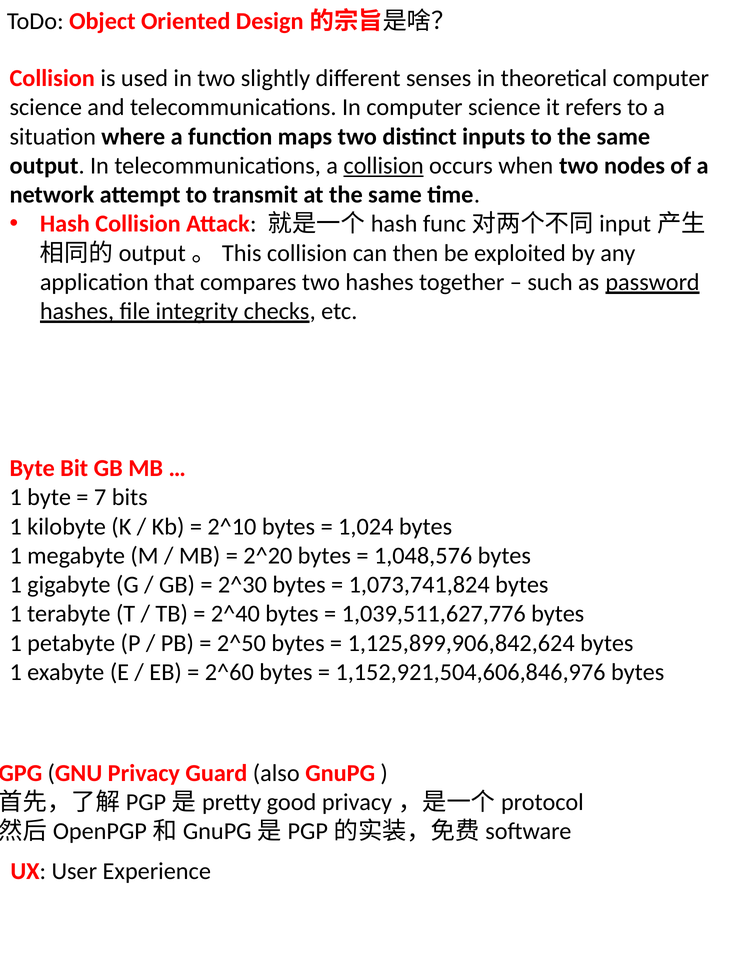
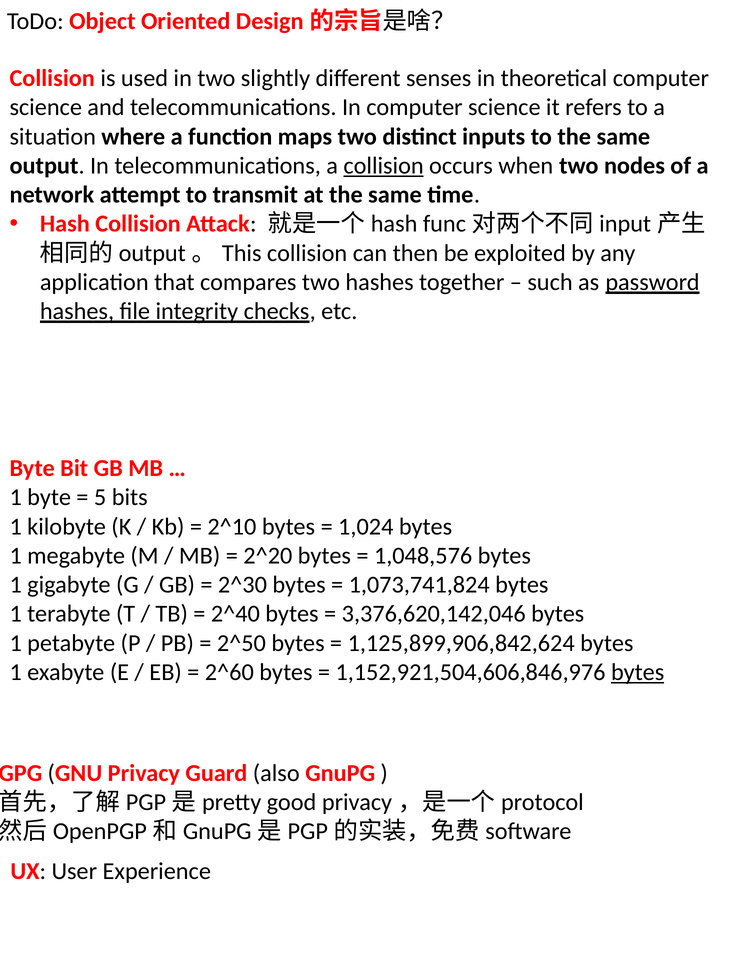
7: 7 -> 5 (100, 498)
1,039,511,627,776: 1,039,511,627,776 -> 3,376,620,142,046 (434, 615)
bytes underline: none -> present (638, 673)
